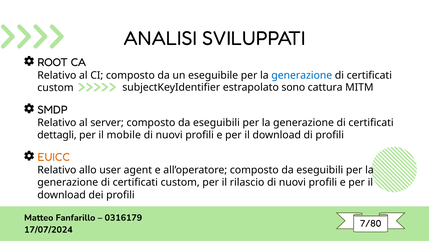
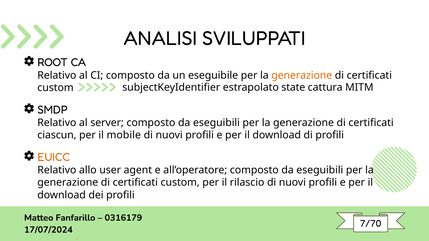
generazione colour: blue -> orange (302, 75)
sono: sono -> state (293, 87)
dettagli: dettagli -> ciascun (57, 135)
7/80: 7/80 -> 7/70 (371, 224)
